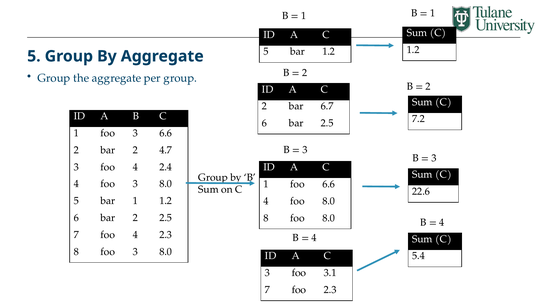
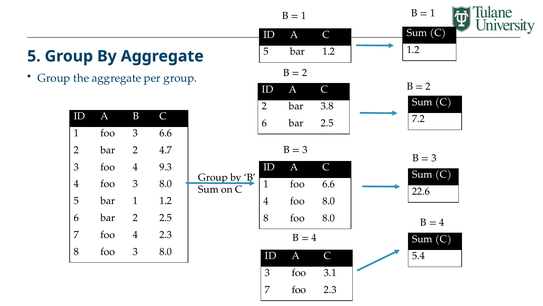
6.7: 6.7 -> 3.8 (327, 106)
2.4: 2.4 -> 9.3 (166, 167)
